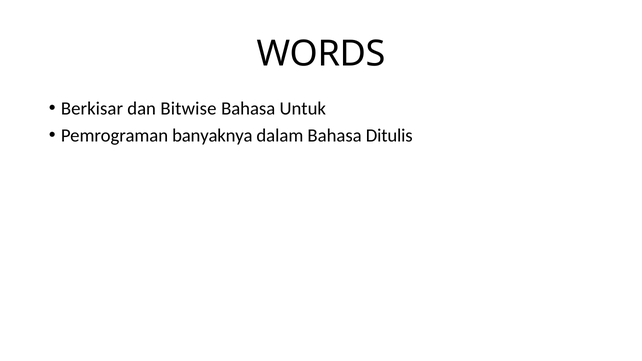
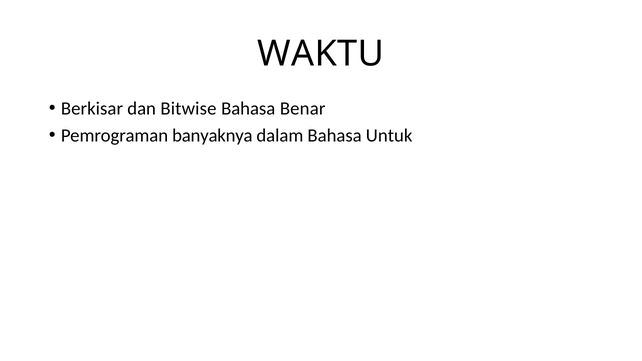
WORDS: WORDS -> WAKTU (321, 54)
Untuk: Untuk -> Benar (303, 109)
Ditulis: Ditulis -> Untuk (389, 135)
